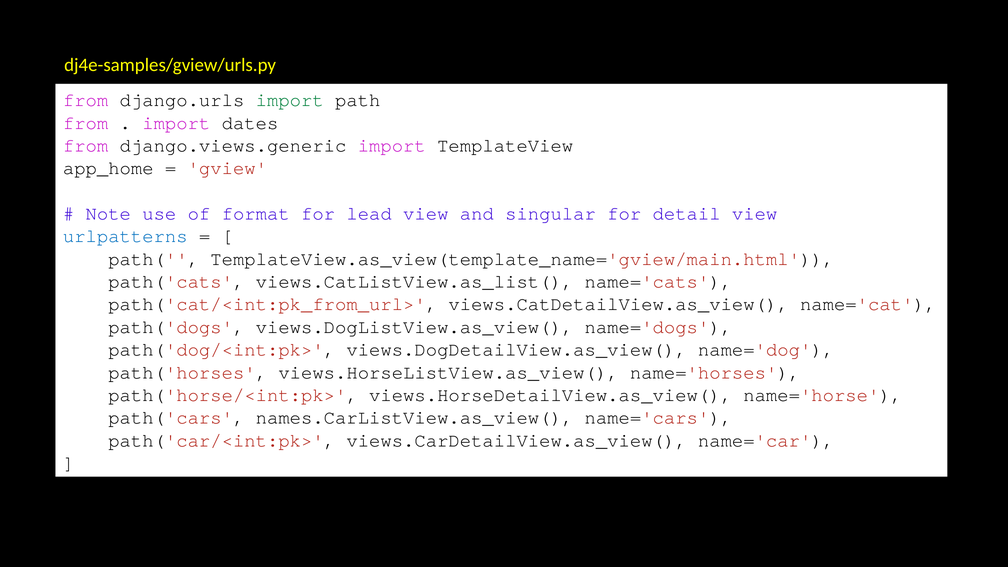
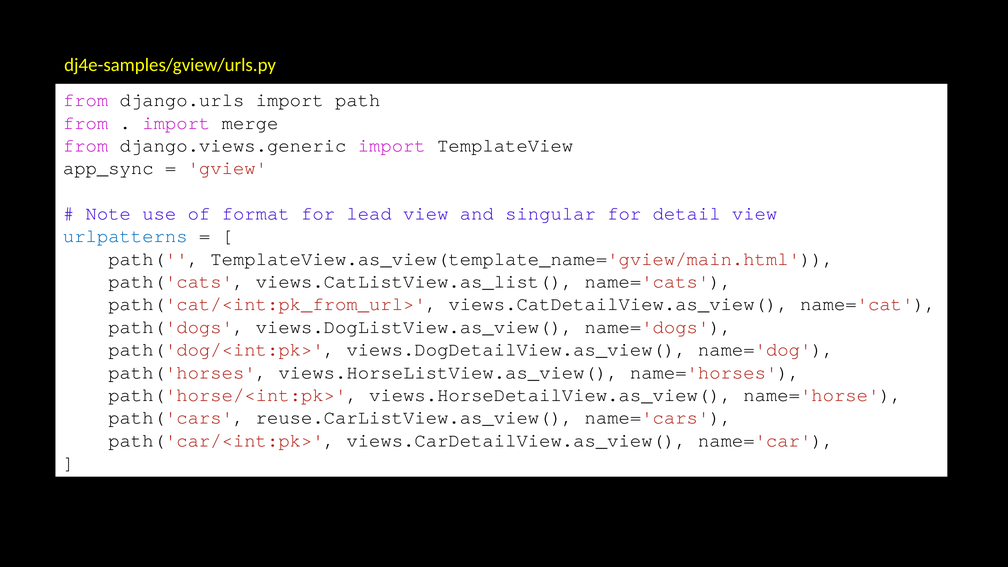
import colour: green -> black (290, 100)
dates: dates -> merge (250, 123)
app_home: app_home -> app_sync (108, 168)
names.CarListView.as_view(: names.CarListView.as_view( -> reuse.CarListView.as_view( (414, 418)
